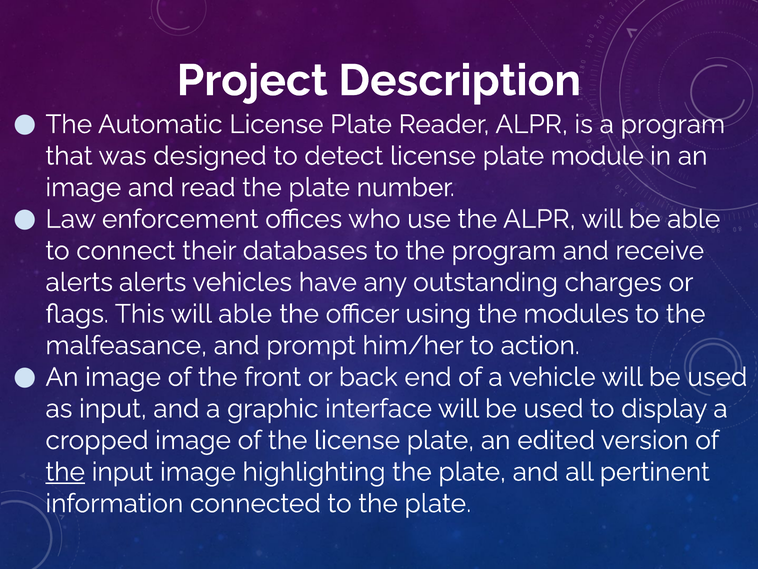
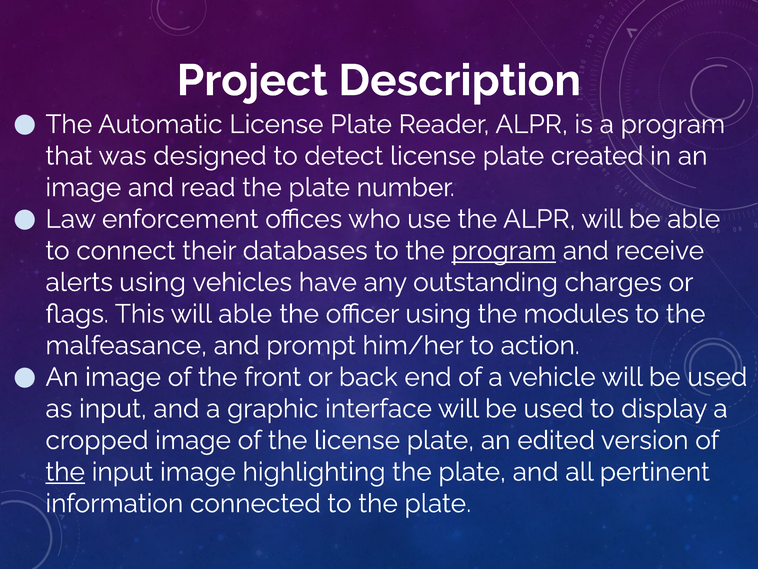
module: module -> created (597, 156)
program underline: none -> present (504, 251)
alerts alerts: alerts -> using (153, 282)
